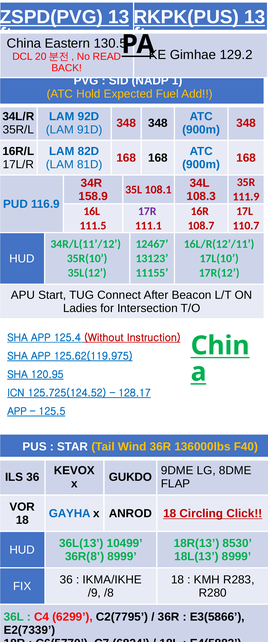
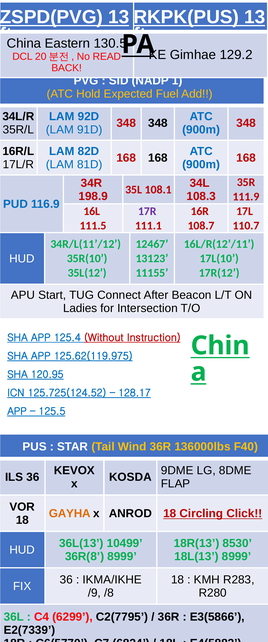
158.9: 158.9 -> 198.9 (93, 196)
GUKDO: GUKDO -> KOSDA (130, 477)
GAYHA colour: blue -> orange (70, 513)
